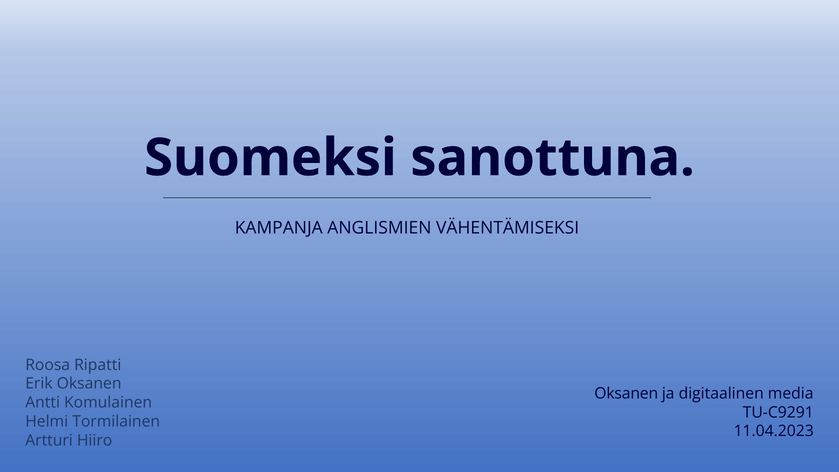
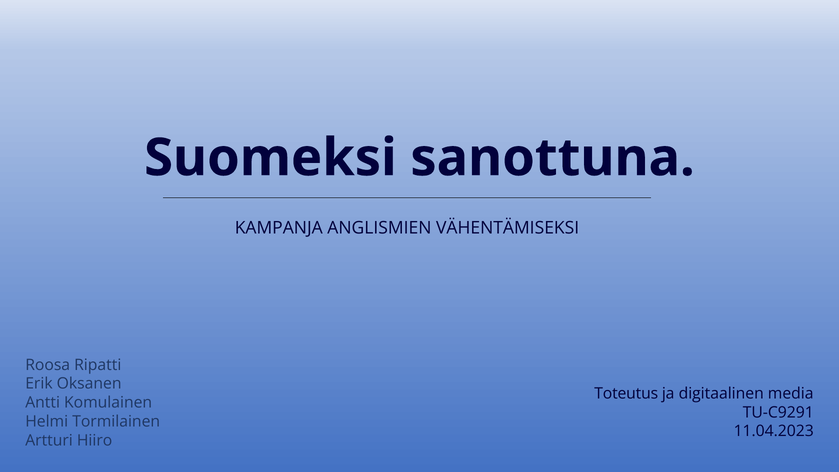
Oksanen: Oksanen -> Toteutus (626, 393)
